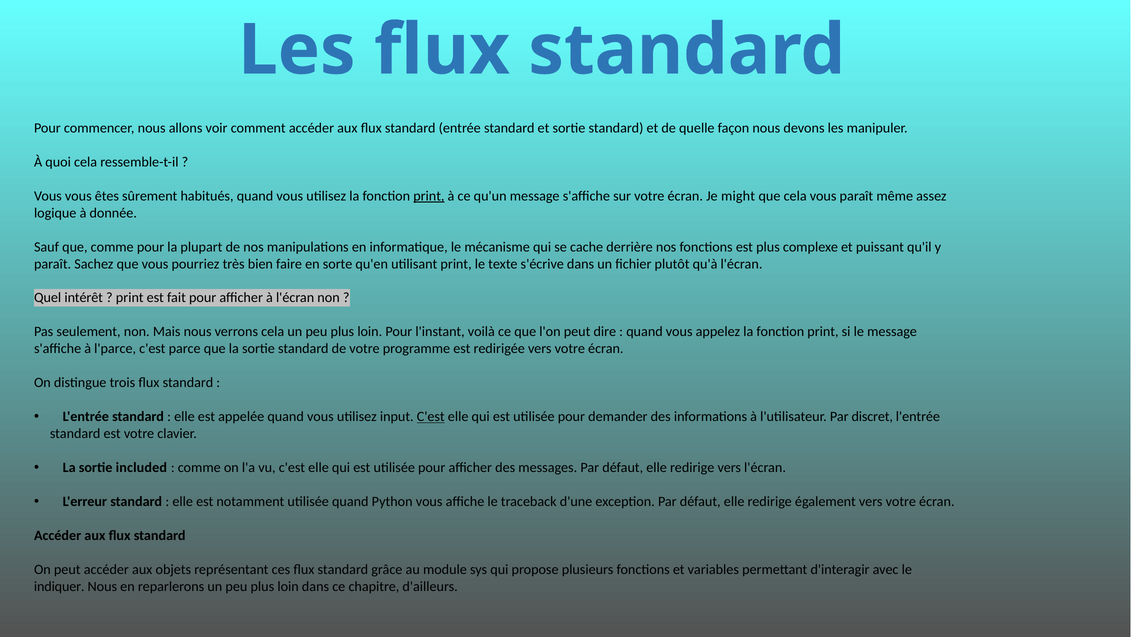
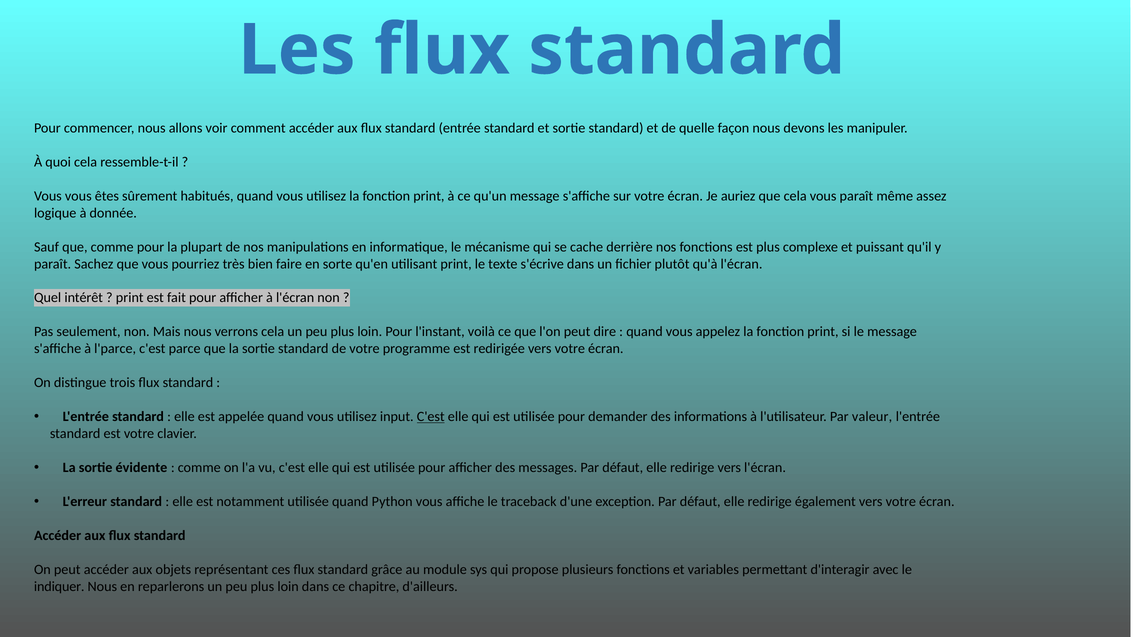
print underline: present -> none (429, 196)
might: might -> auriez (738, 196)
discret: discret -> valeur (872, 417)
included: included -> évidente (141, 468)
